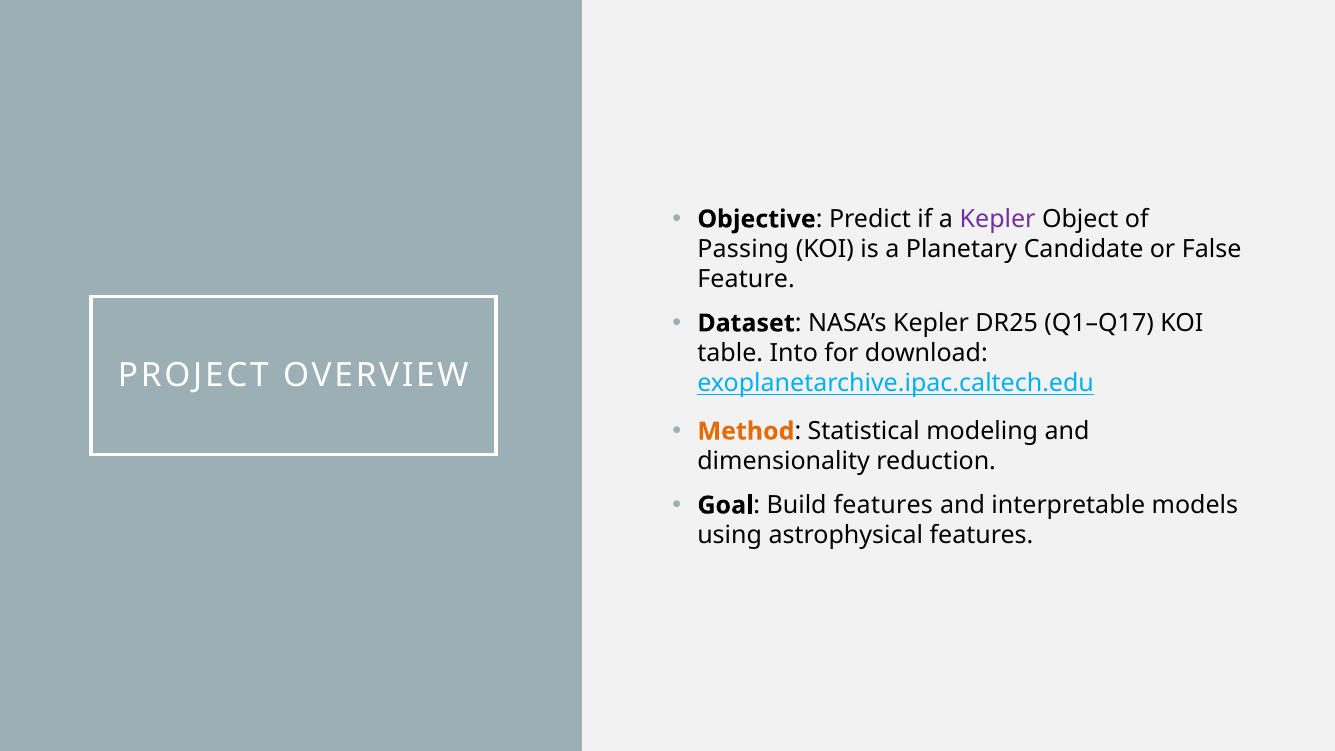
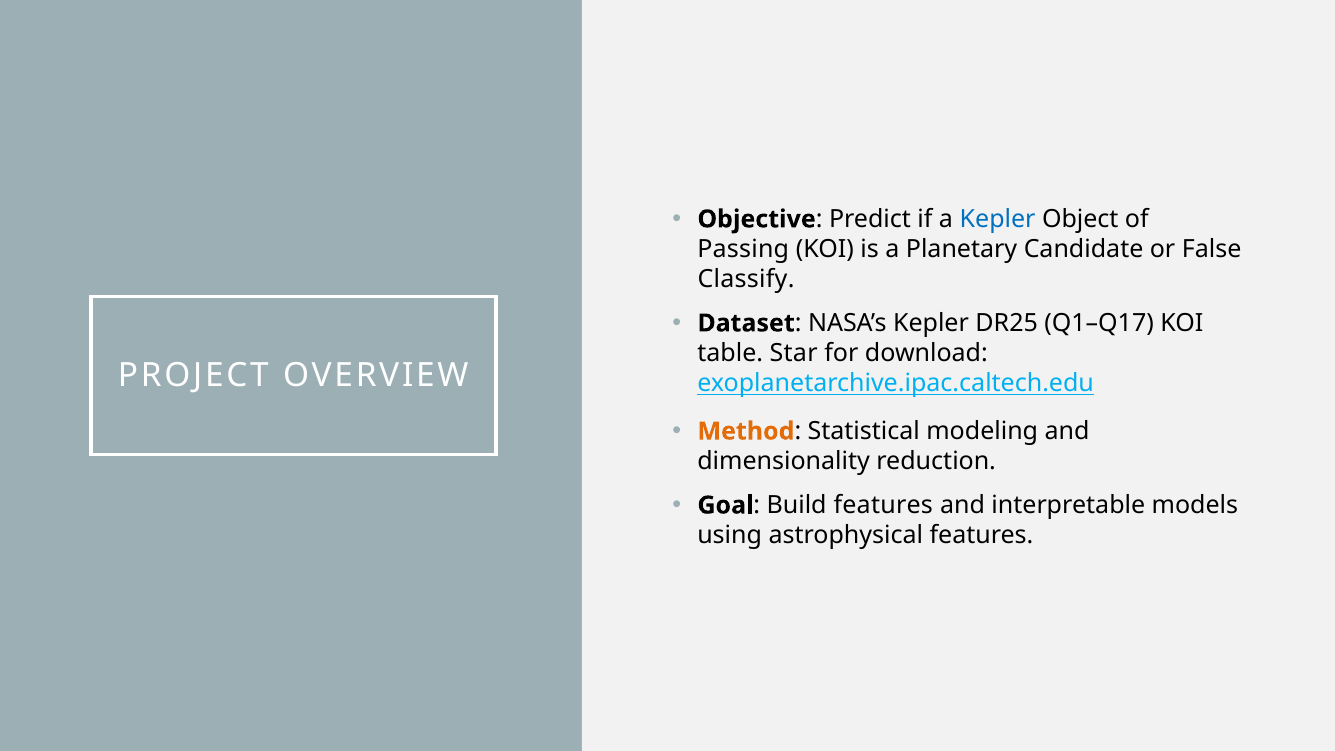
Kepler colour: purple -> blue (998, 219)
Feature: Feature -> Classify (746, 279)
Into: Into -> Star (794, 353)
